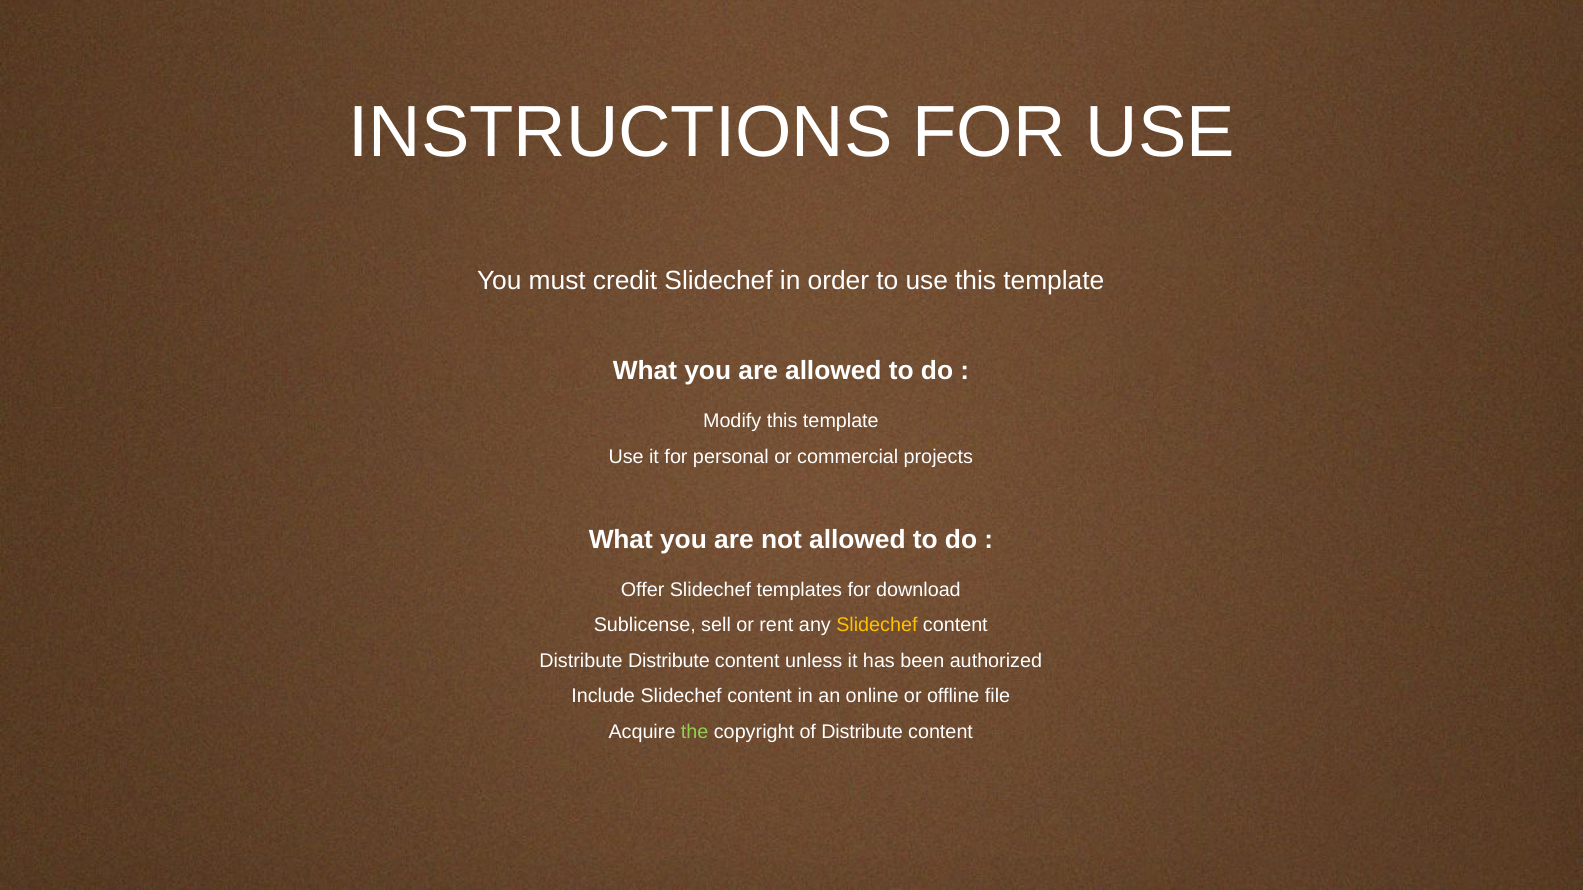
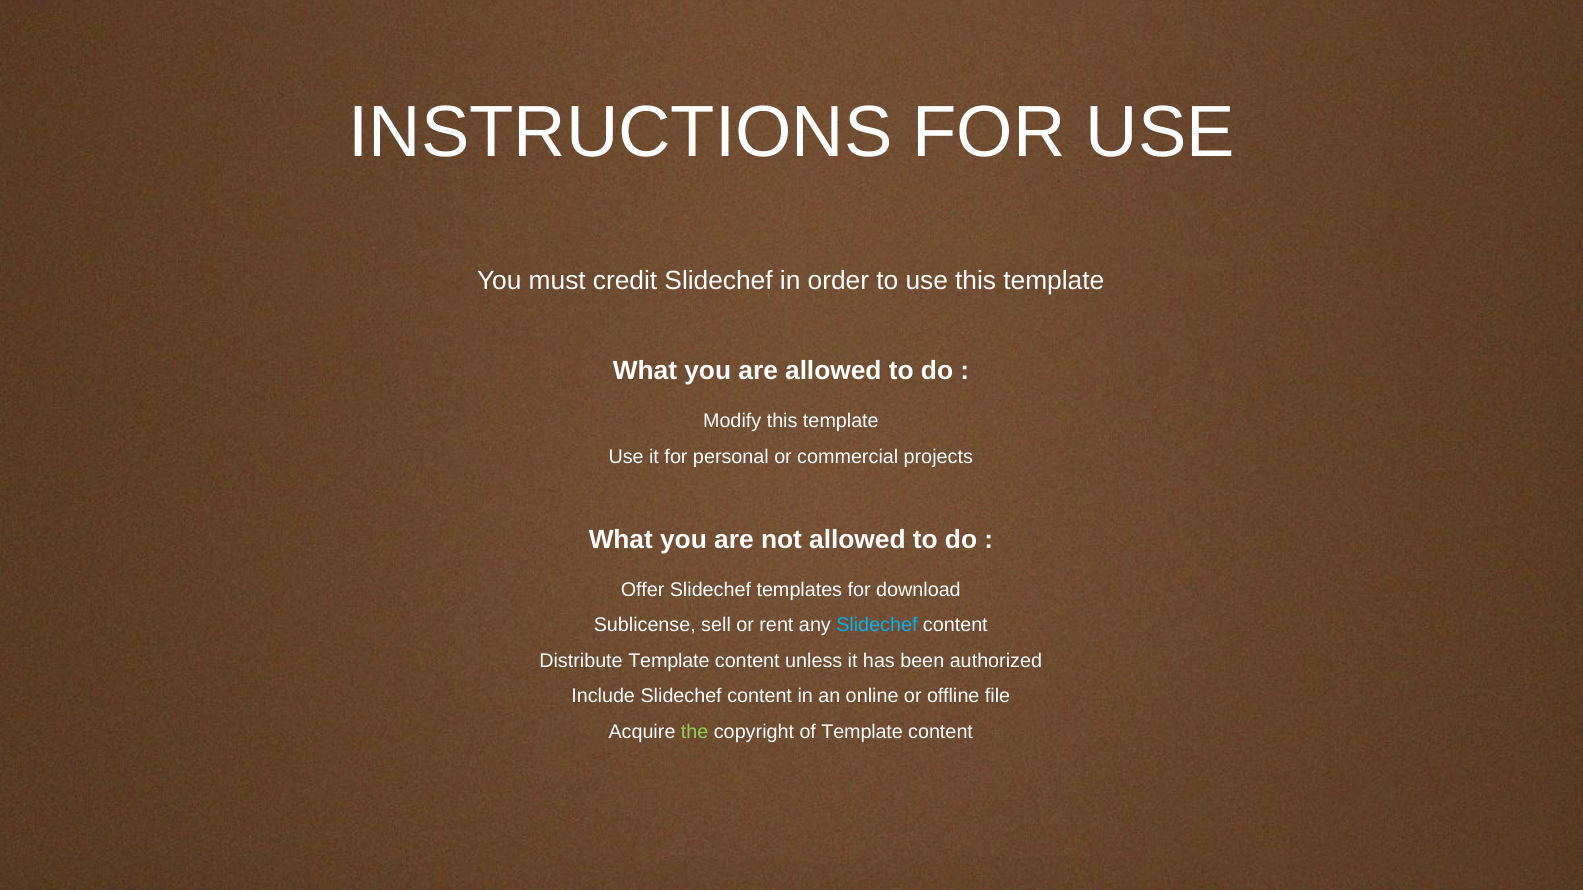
Slidechef colour: yellow -> light blue (877, 626)
Distribute Distribute: Distribute -> Template (669, 661)
of Distribute: Distribute -> Template (862, 732)
